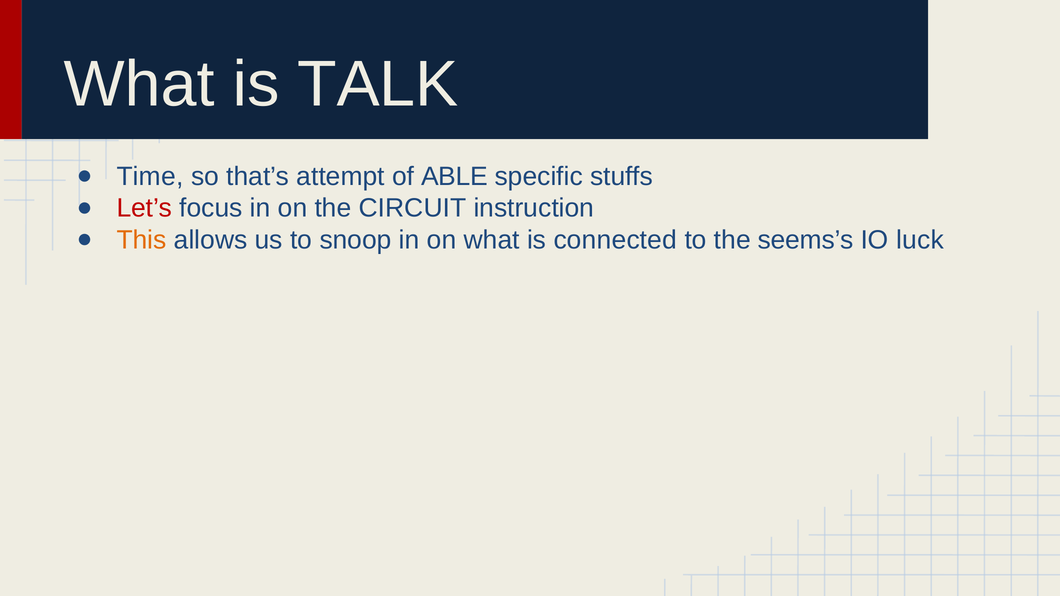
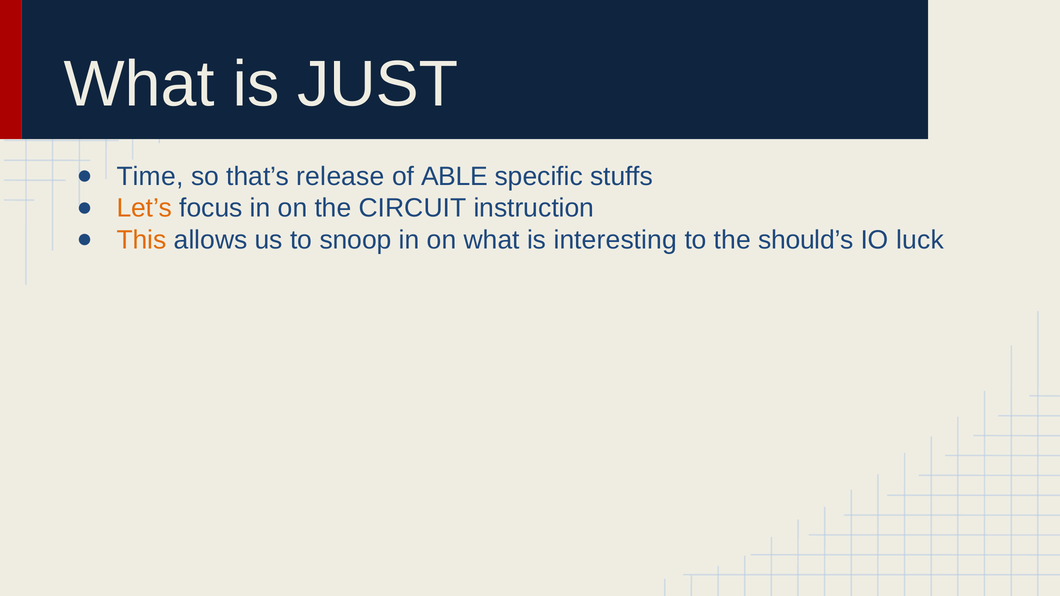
TALK: TALK -> JUST (378, 84)
attempt: attempt -> release (341, 177)
Let’s colour: red -> orange (144, 208)
connected: connected -> interesting (615, 240)
seems’s: seems’s -> should’s (806, 240)
